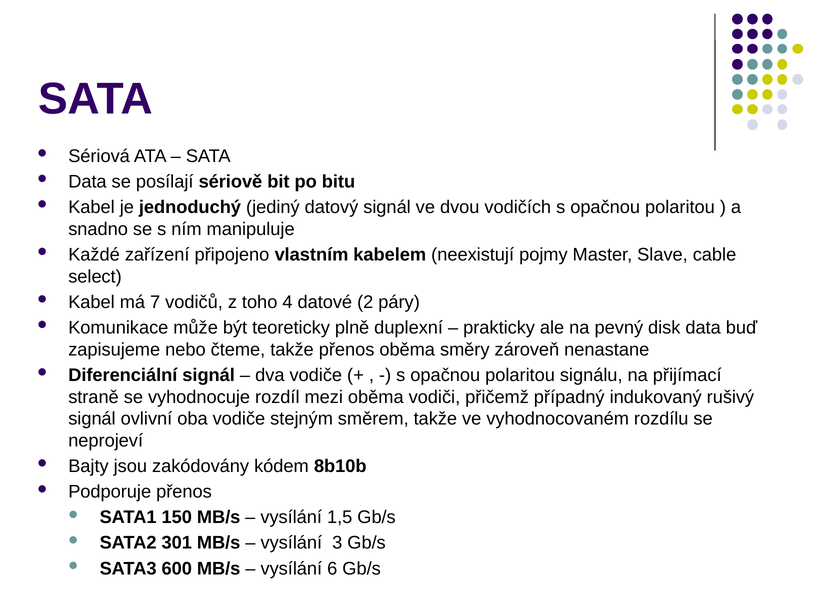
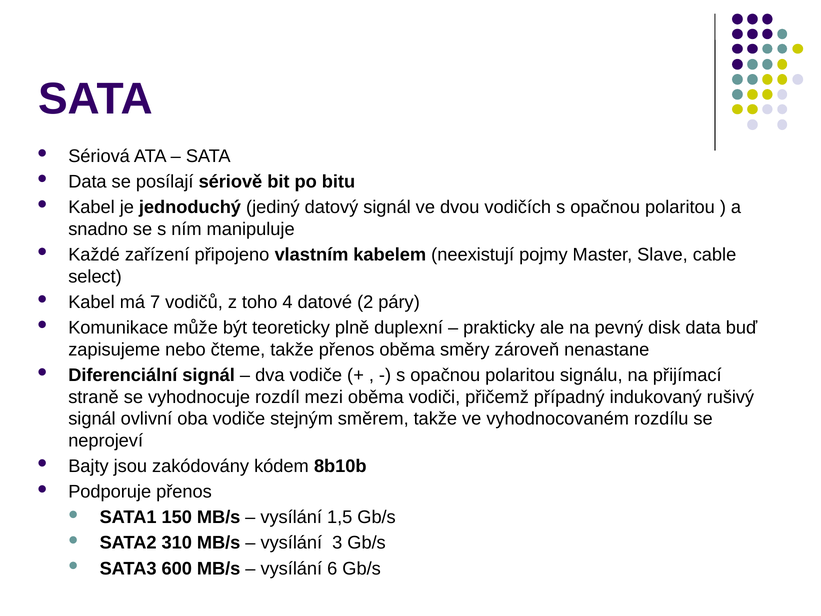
301: 301 -> 310 (177, 543)
